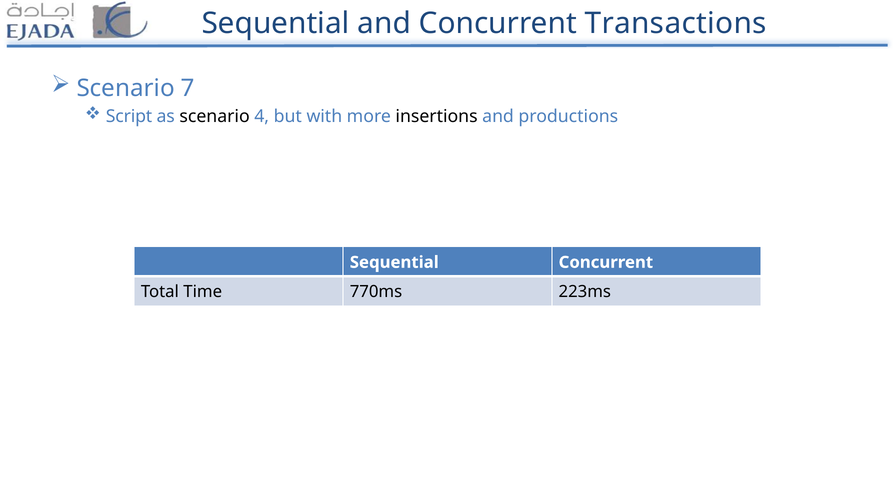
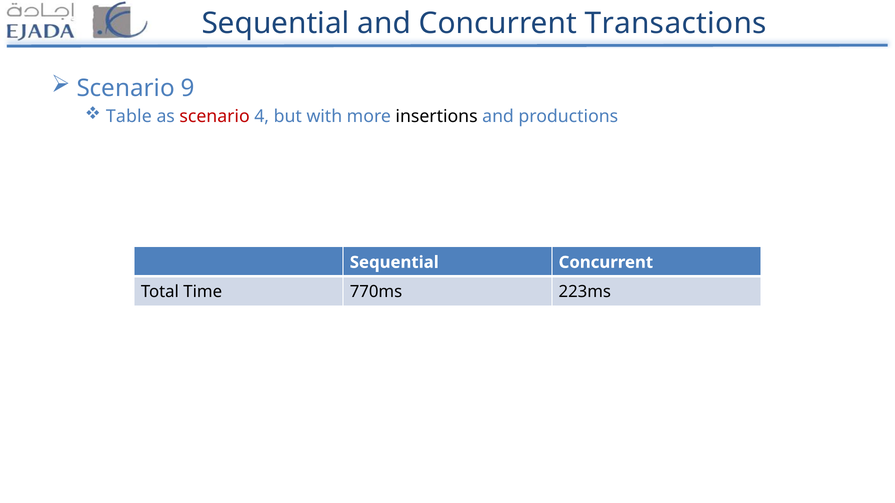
7: 7 -> 9 (188, 88)
Script: Script -> Table (129, 117)
scenario colour: black -> red (215, 117)
